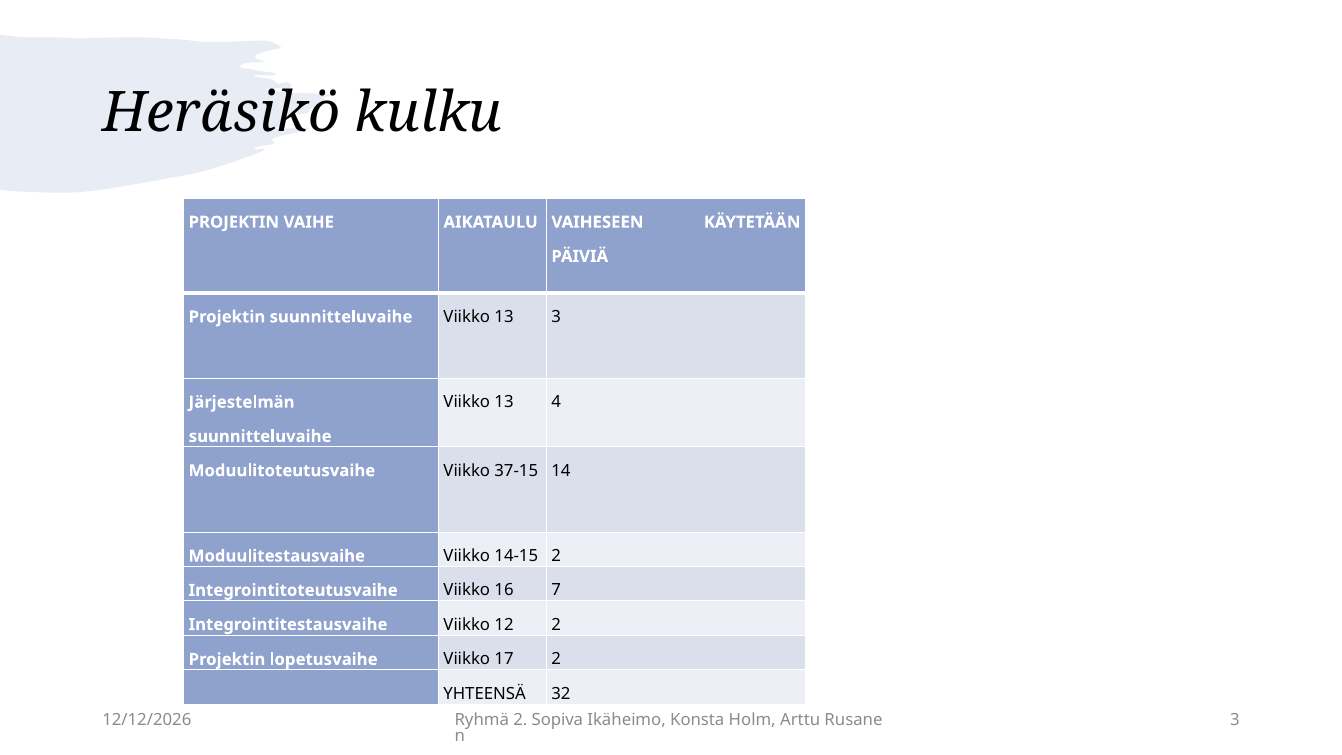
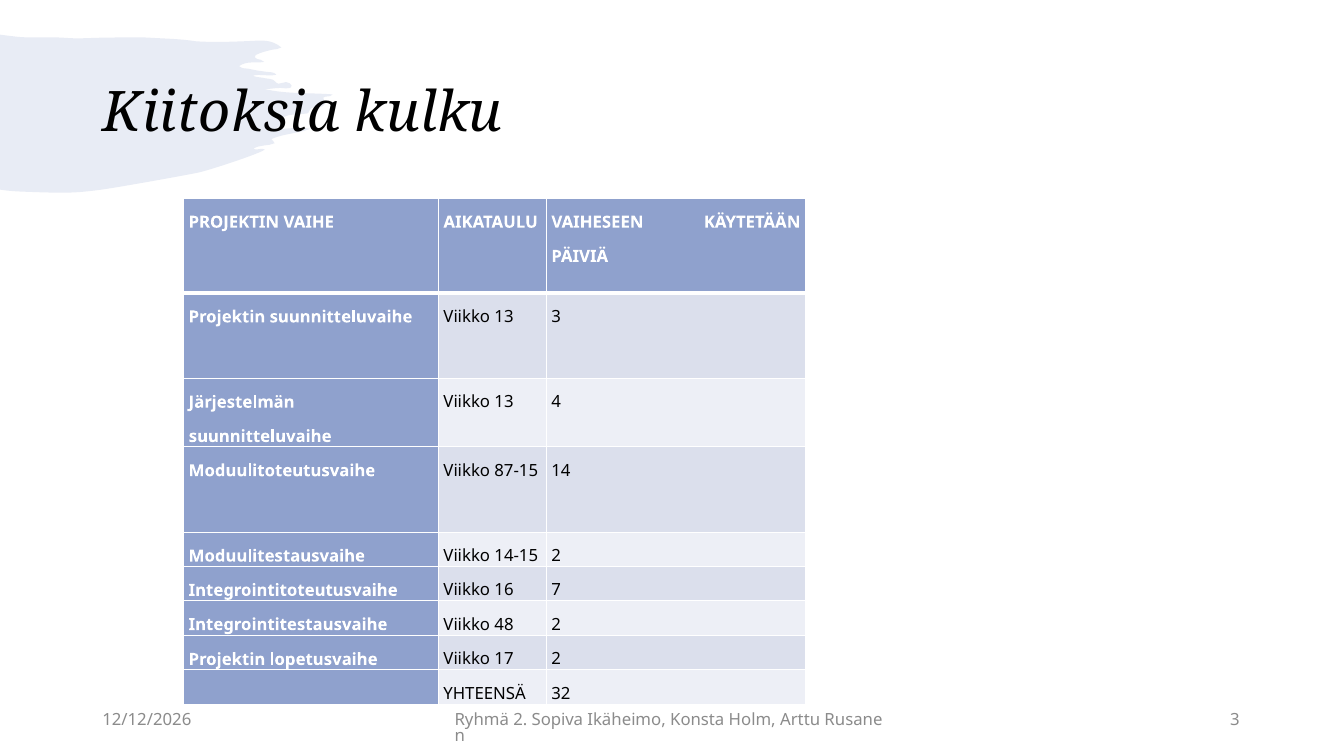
Heräsikö: Heräsikö -> Kiitoksia (221, 113)
37-15: 37-15 -> 87-15 (516, 471)
12: 12 -> 48 (504, 624)
